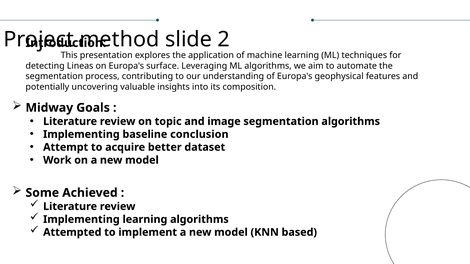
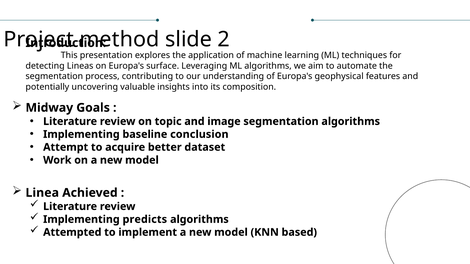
Some: Some -> Linea (42, 193)
Implementing learning: learning -> predicts (145, 220)
